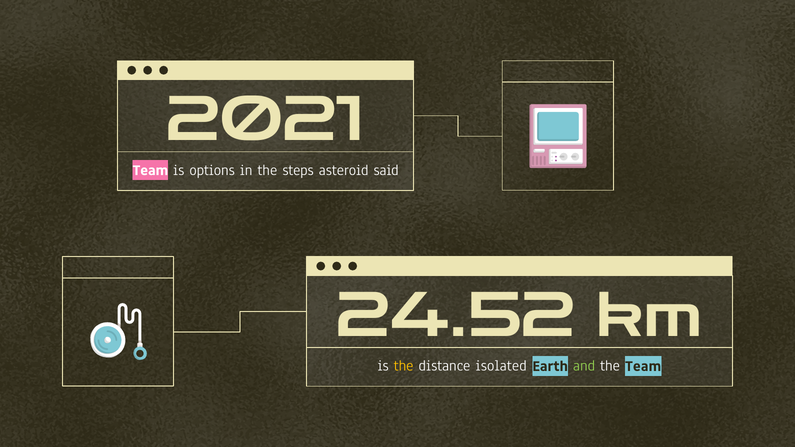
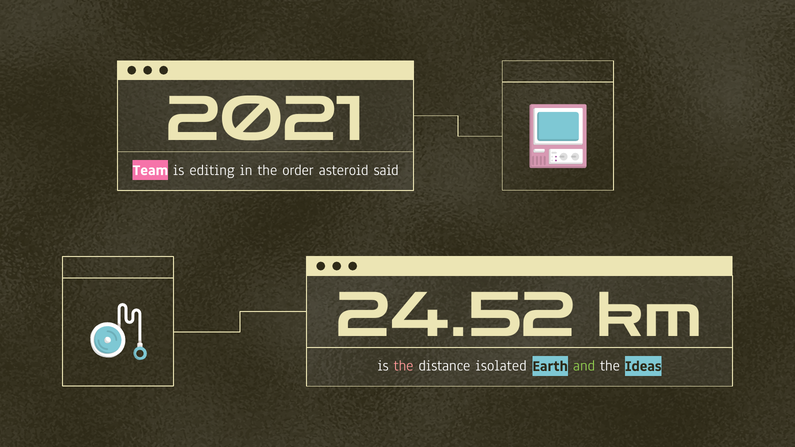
options: options -> editing (212, 170)
steps: steps -> order (298, 170)
the colour: yellow -> pink (404, 366)
the Team: Team -> Ideas (643, 366)
